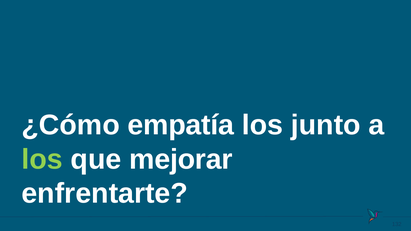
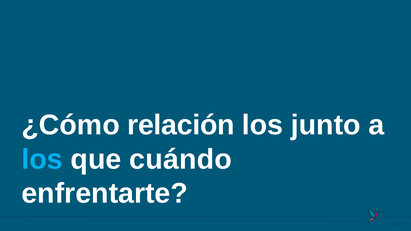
empatía: empatía -> relación (181, 125)
los colour: light green -> light blue (42, 159)
mejorar: mejorar -> cuándo (181, 159)
